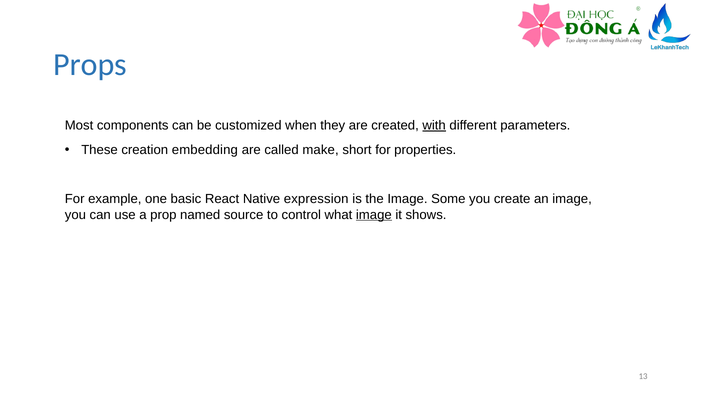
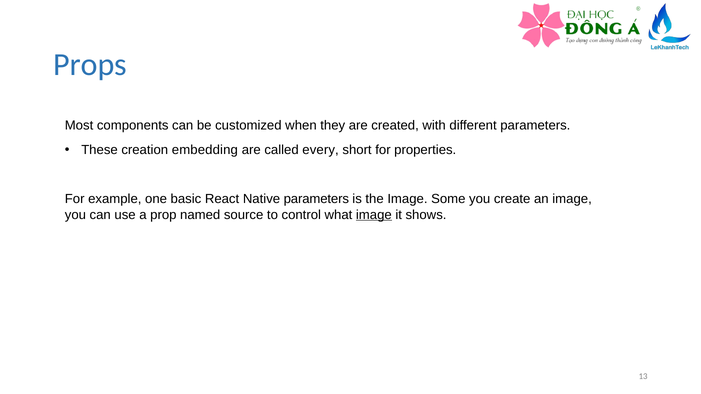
with underline: present -> none (434, 125)
make: make -> every (321, 150)
Native expression: expression -> parameters (316, 199)
